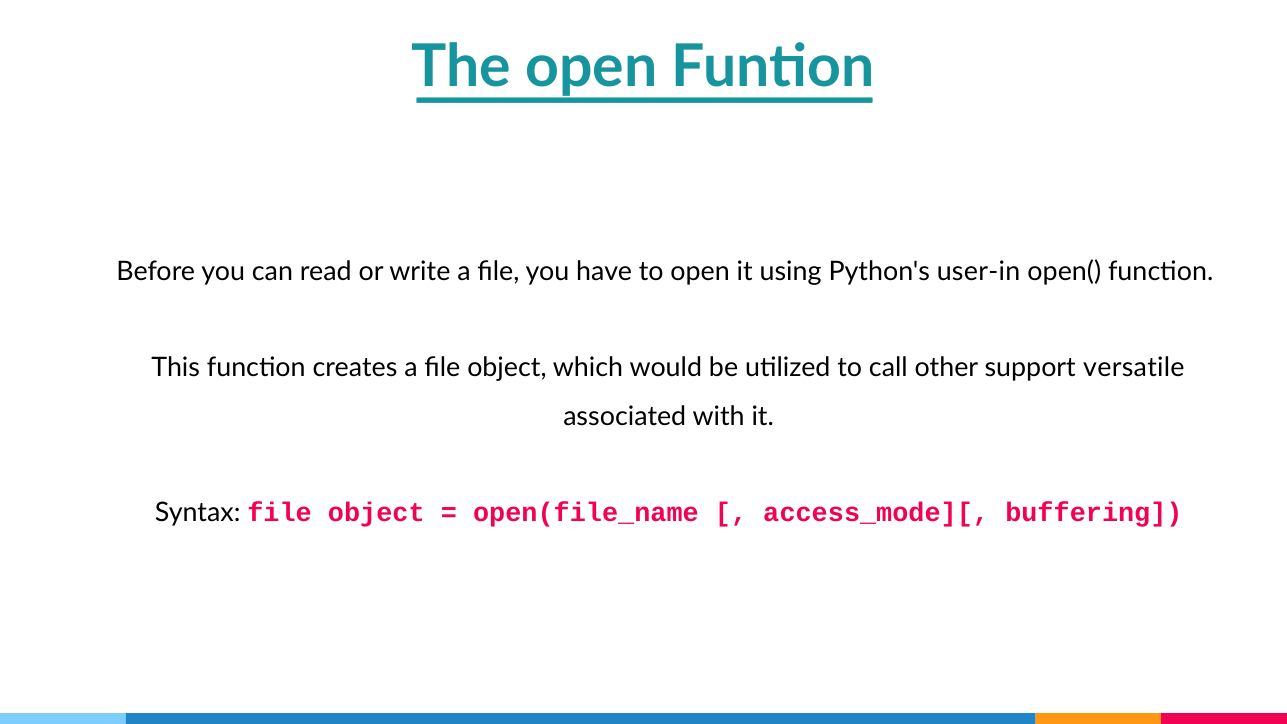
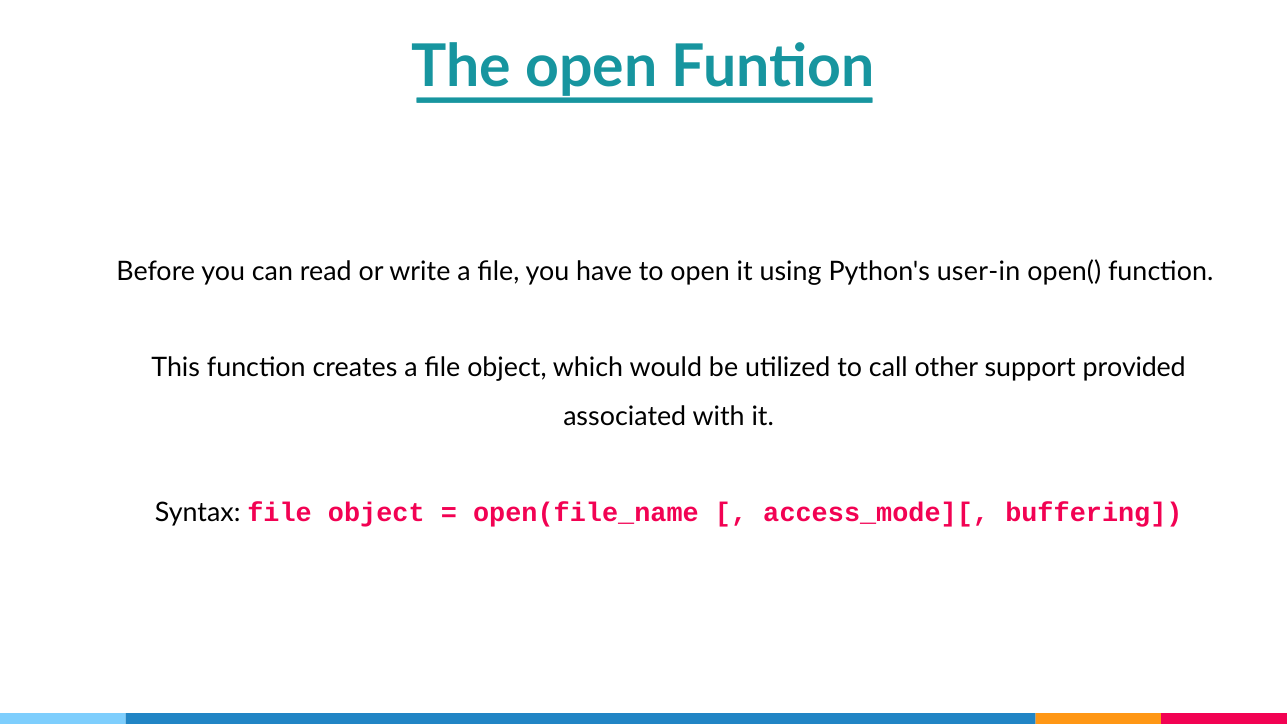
versatile: versatile -> provided (1134, 368)
